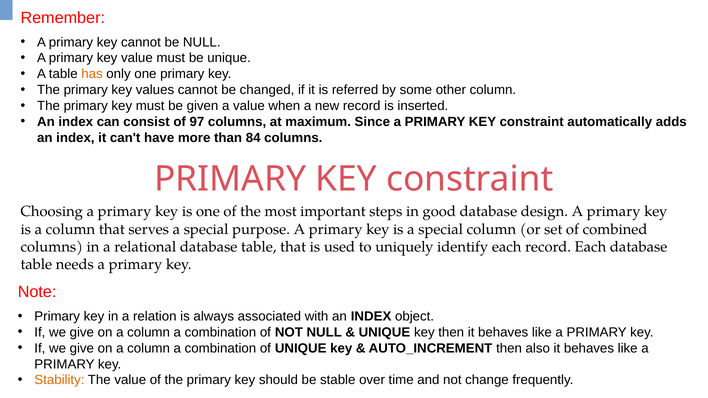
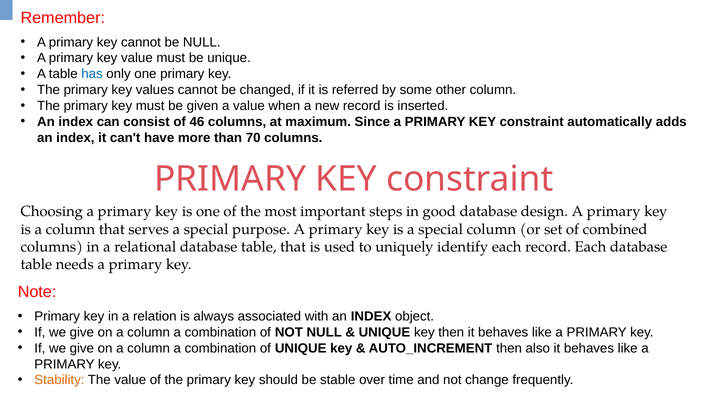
has colour: orange -> blue (92, 74)
97: 97 -> 46 (197, 122)
84: 84 -> 70 (253, 138)
